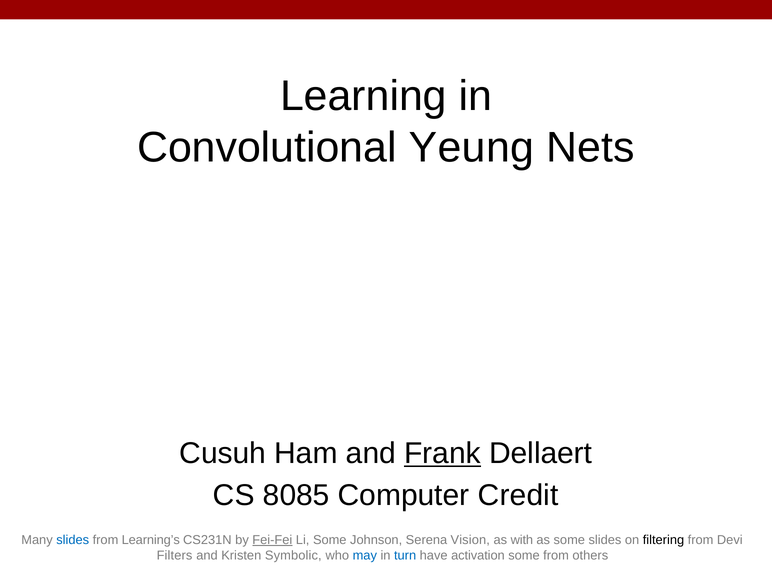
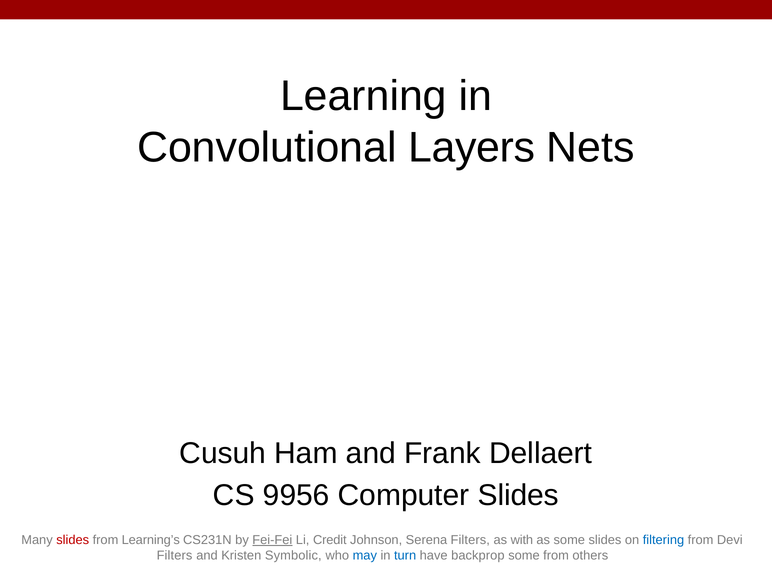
Yeung: Yeung -> Layers (472, 148)
Frank underline: present -> none (442, 453)
8085: 8085 -> 9956 (296, 495)
Computer Credit: Credit -> Slides (518, 495)
slides colour: blue -> red (73, 540)
Li Some: Some -> Credit (330, 540)
Serena Vision: Vision -> Filters (470, 540)
filtering colour: black -> blue (663, 540)
activation: activation -> backprop (478, 555)
